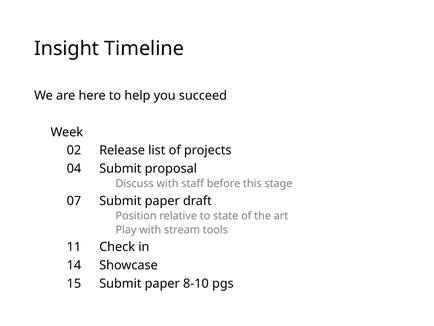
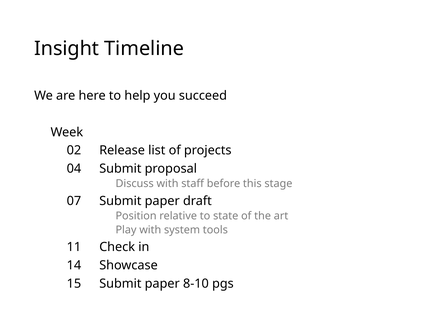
stream: stream -> system (182, 229)
